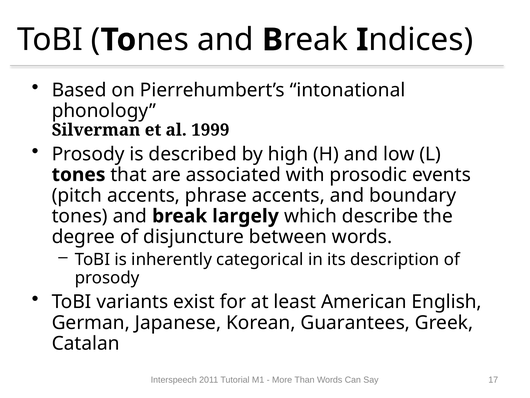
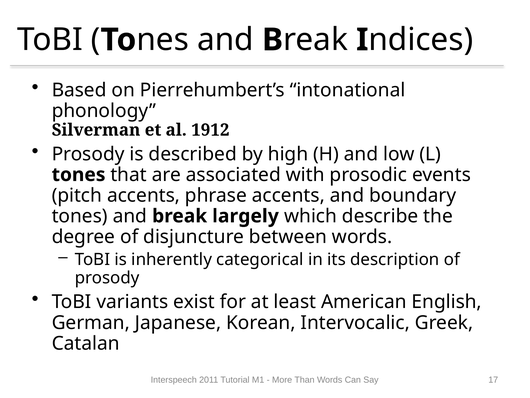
1999: 1999 -> 1912 (210, 130)
Guarantees: Guarantees -> Intervocalic (355, 322)
